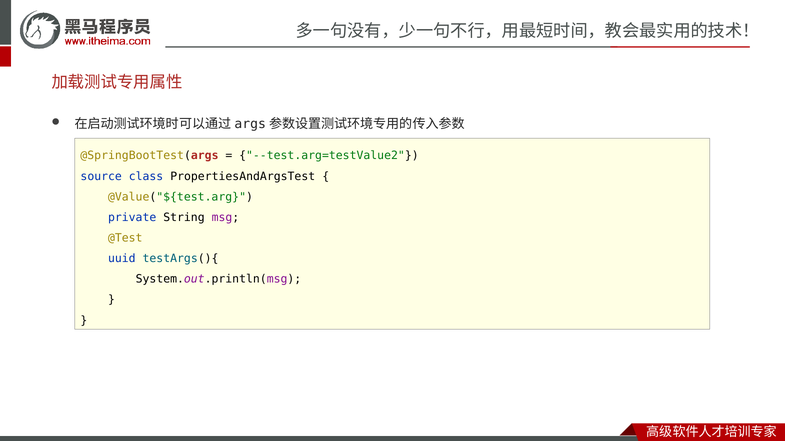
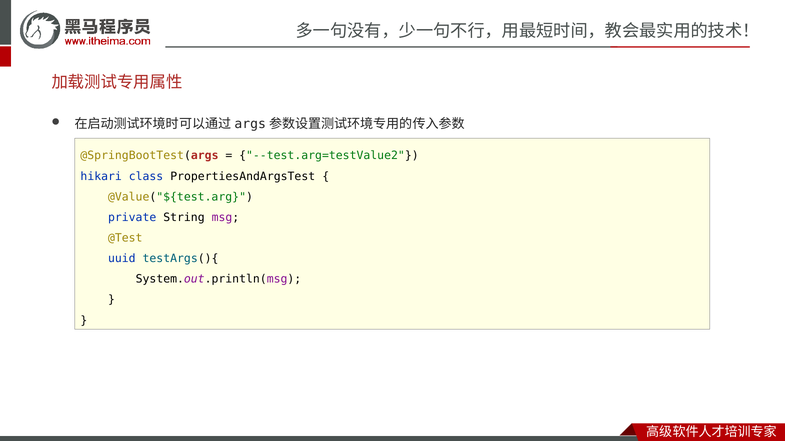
source: source -> hikari (101, 176)
